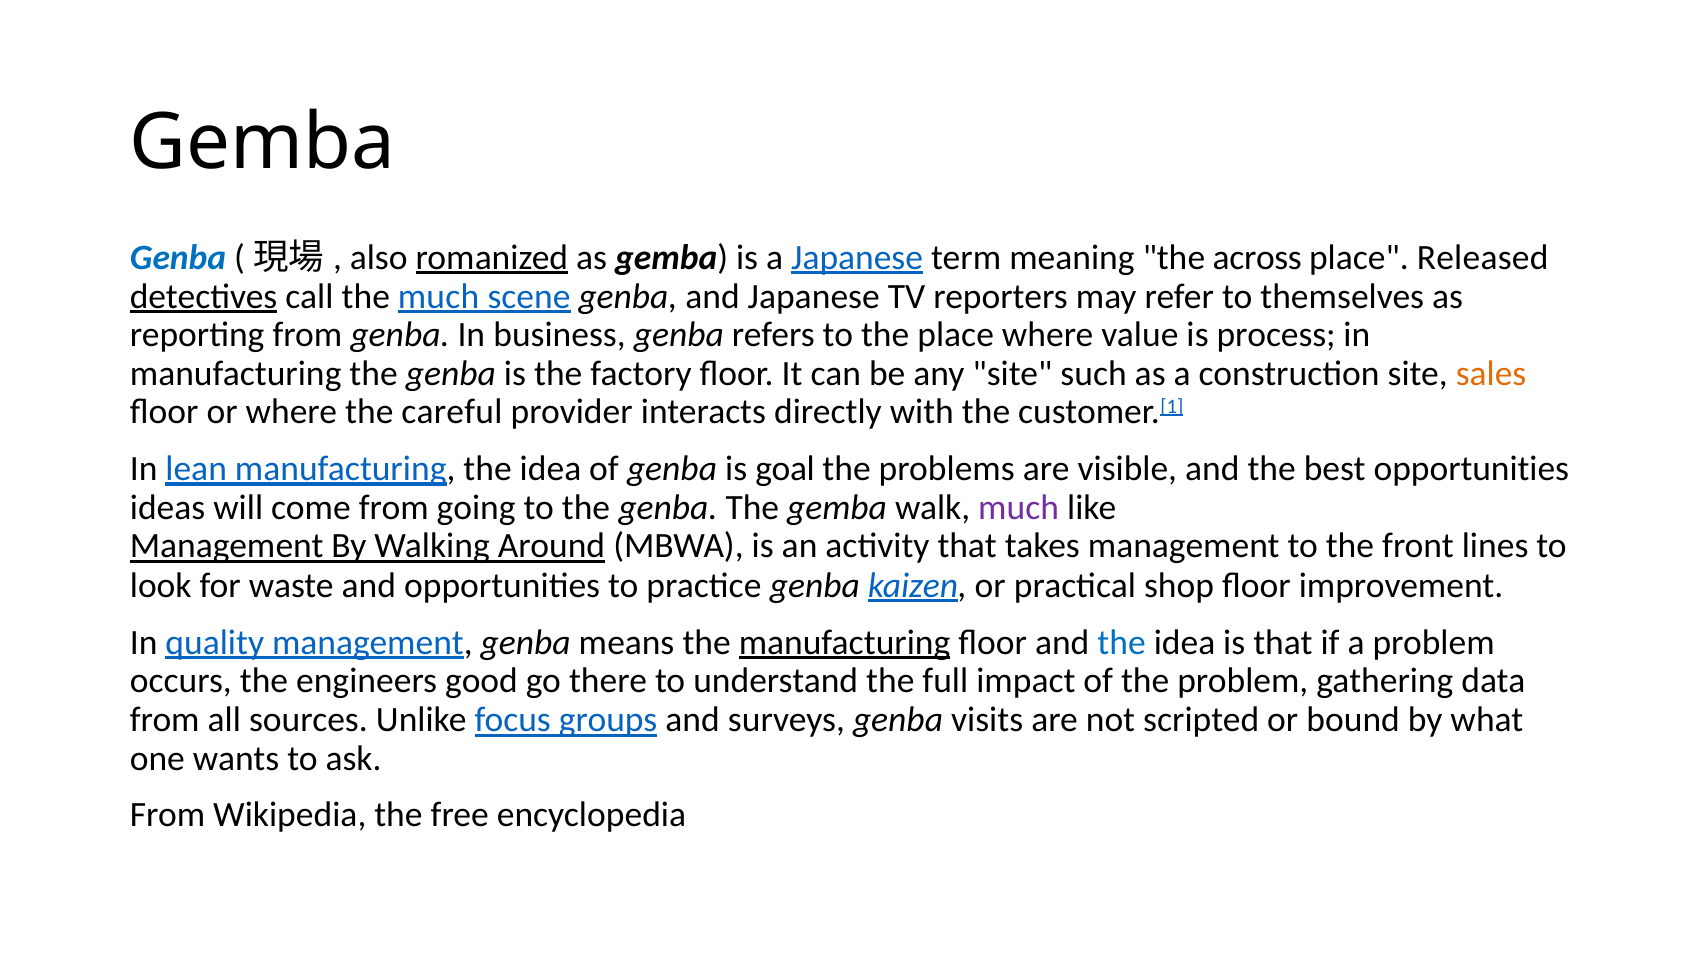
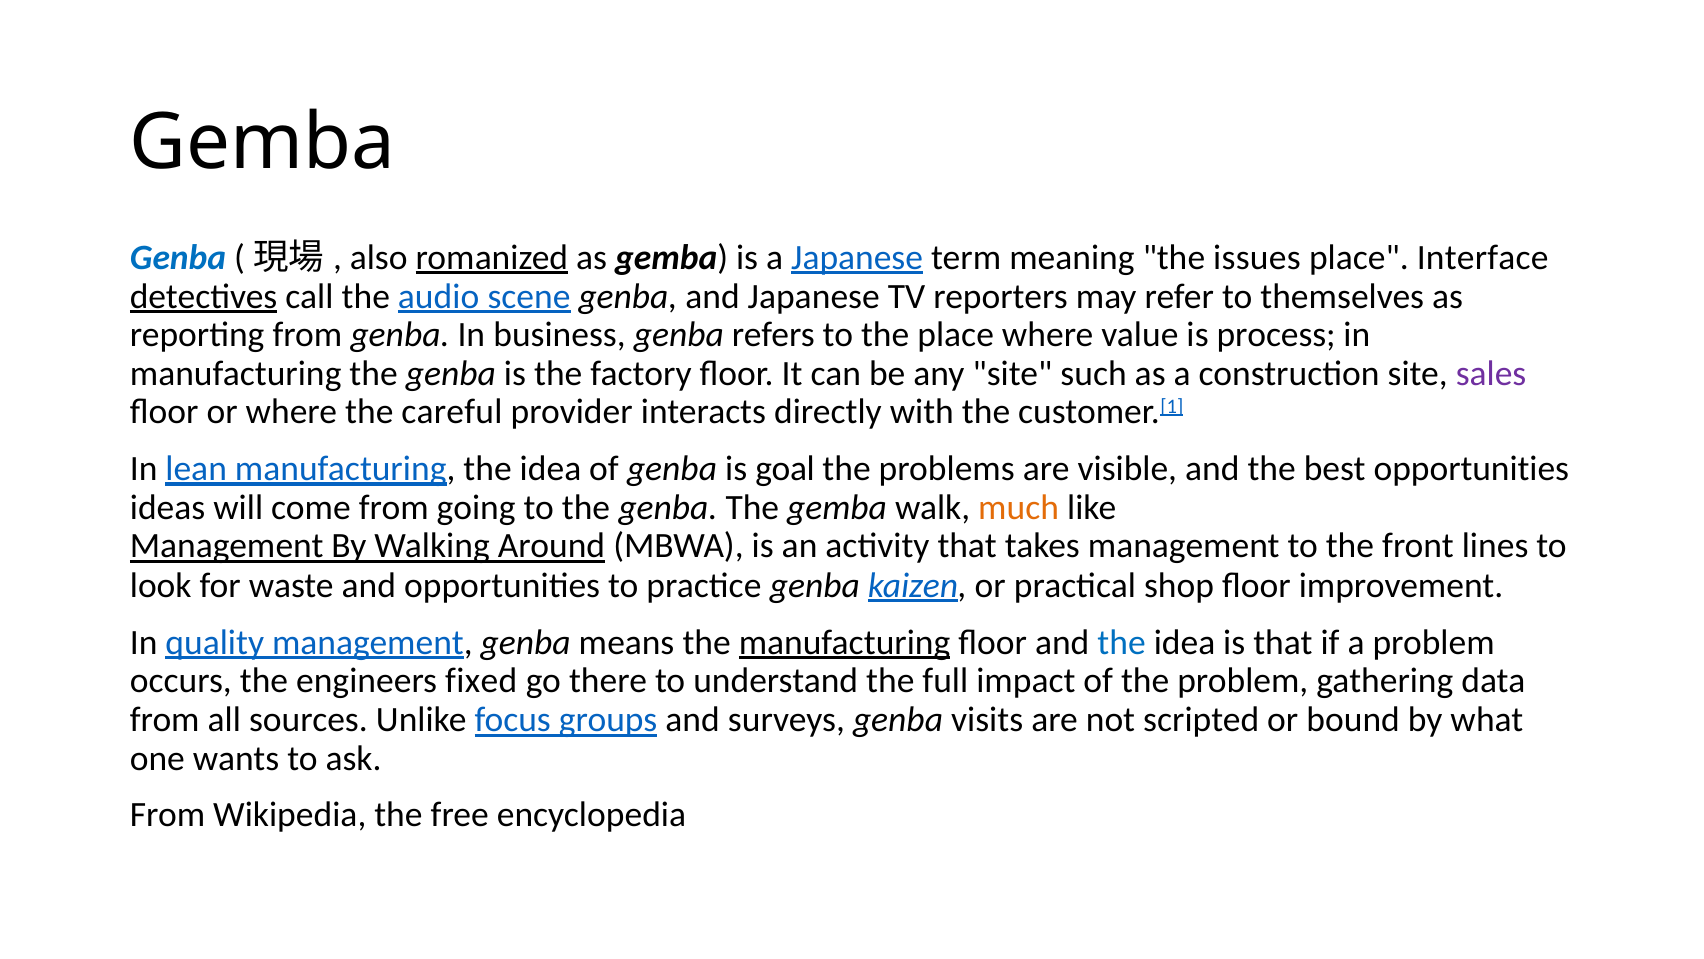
across: across -> issues (1257, 257)
Released: Released -> Interface (1483, 257)
the much: much -> audio (439, 296)
sales colour: orange -> purple (1491, 373)
much colour: purple -> orange (1019, 507)
good: good -> fixed (481, 681)
